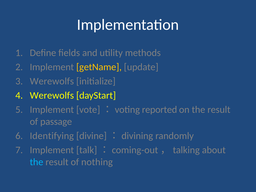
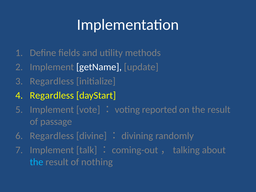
getName colour: yellow -> white (99, 67)
Werewolfs: Werewolfs -> Regardless (52, 81)
Werewolfs: Werewolfs -> Regardless (52, 95)
Identifying: Identifying -> Regardless (52, 136)
